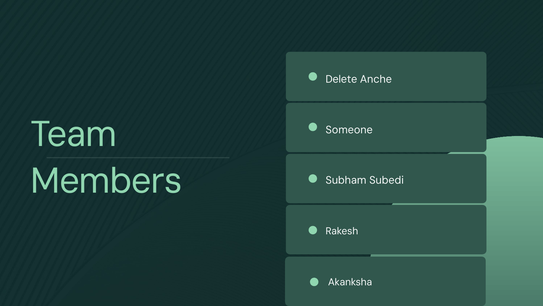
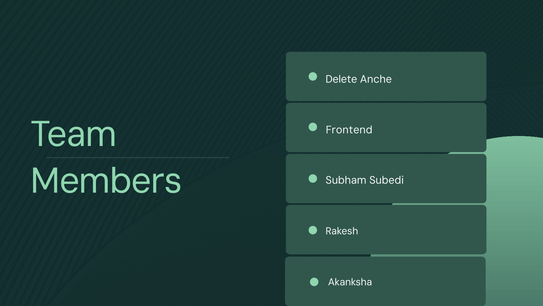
Someone: Someone -> Frontend (349, 130)
